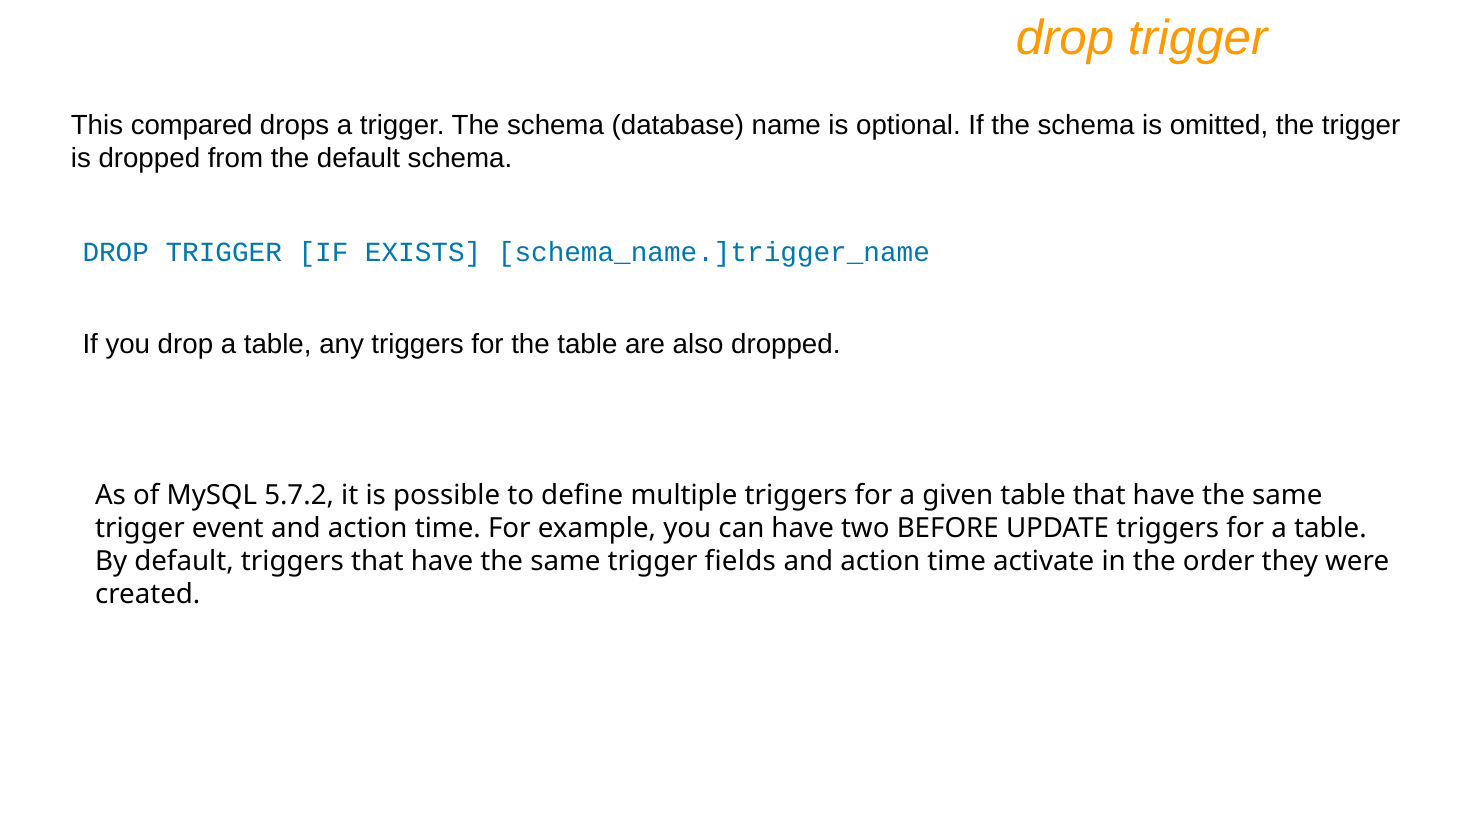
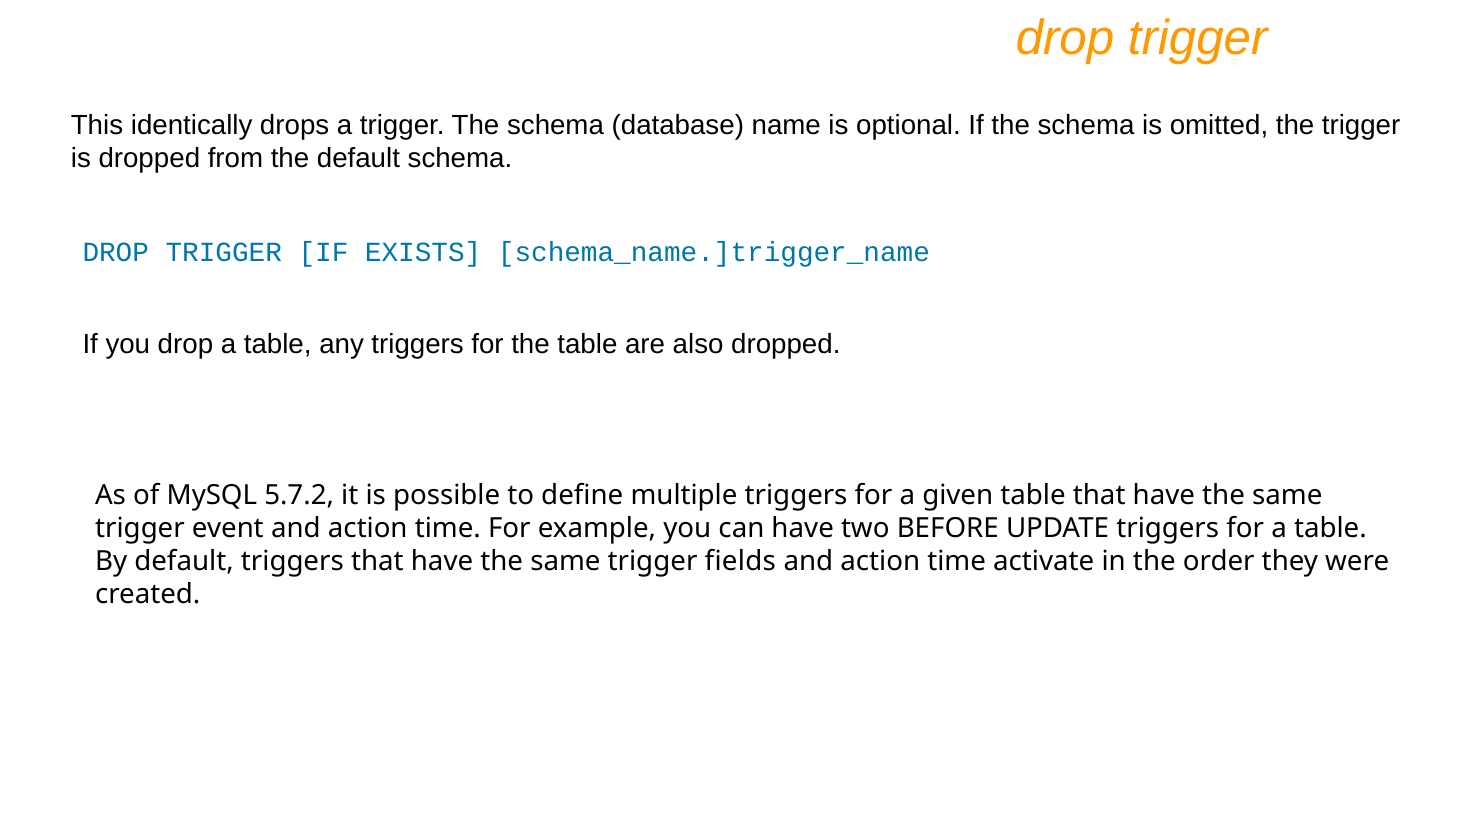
compared: compared -> identically (192, 125)
